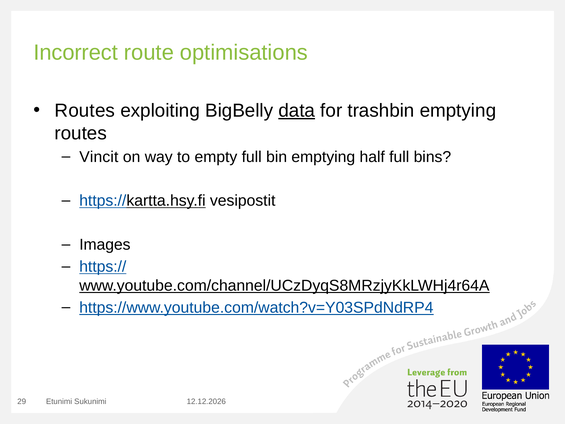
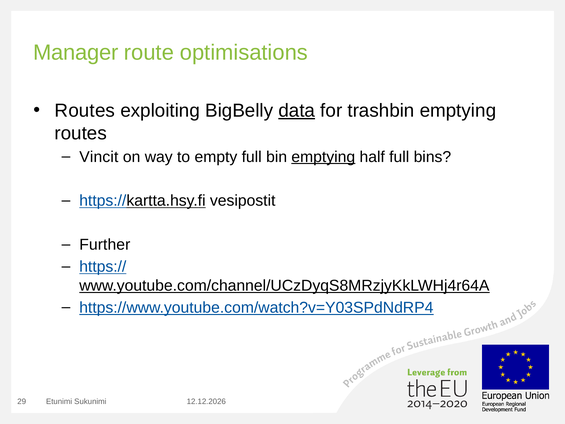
Incorrect: Incorrect -> Manager (76, 53)
emptying underline: none -> present (323, 157)
Images: Images -> Further (105, 245)
